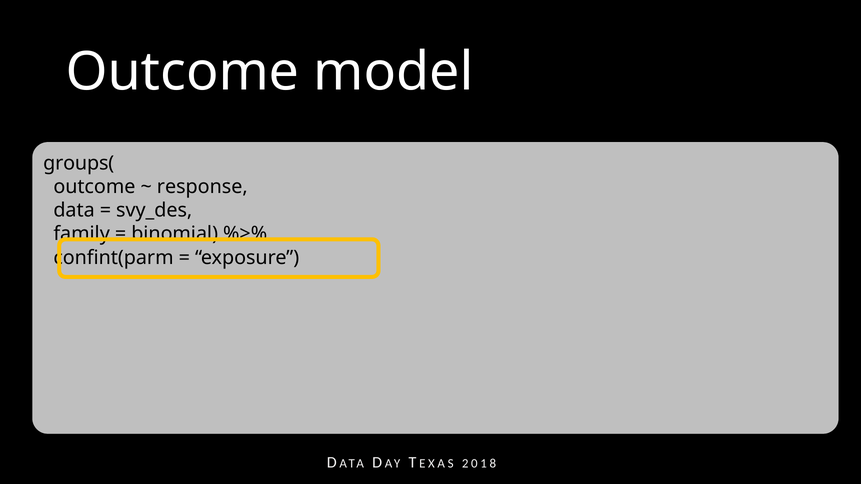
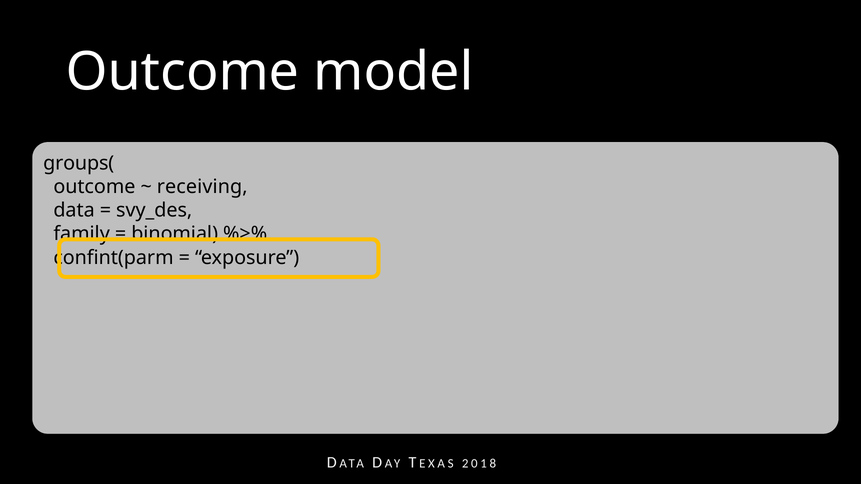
response: response -> receiving (202, 187)
